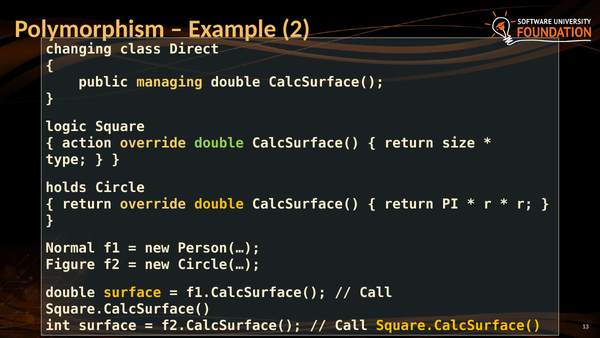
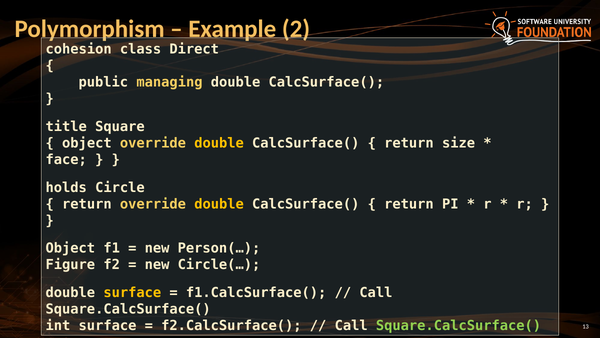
changing: changing -> cohesion (79, 49)
logic: logic -> title (66, 127)
action: action -> object (87, 143)
double colour: light green -> yellow (219, 143)
type: type -> face (66, 160)
Normal: Normal -> Object (70, 248)
Square.CalcSurface( colour: yellow -> light green (459, 325)
